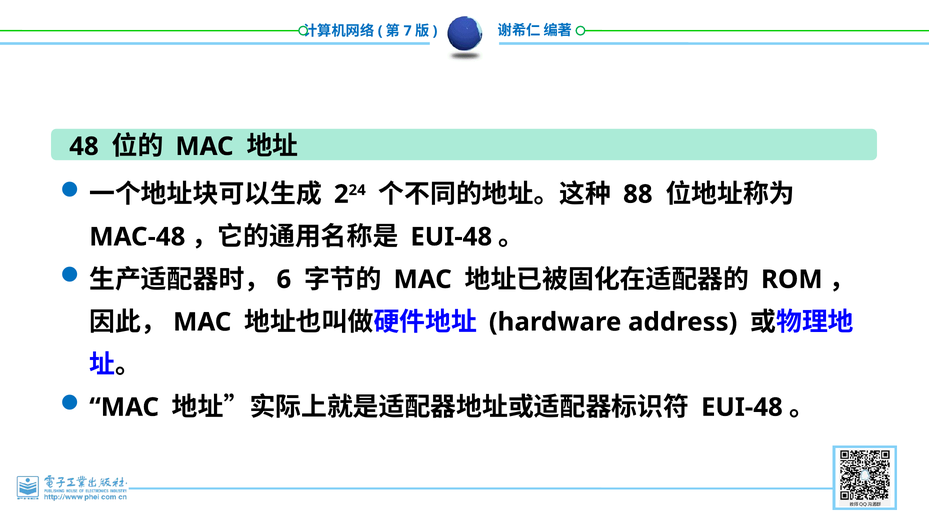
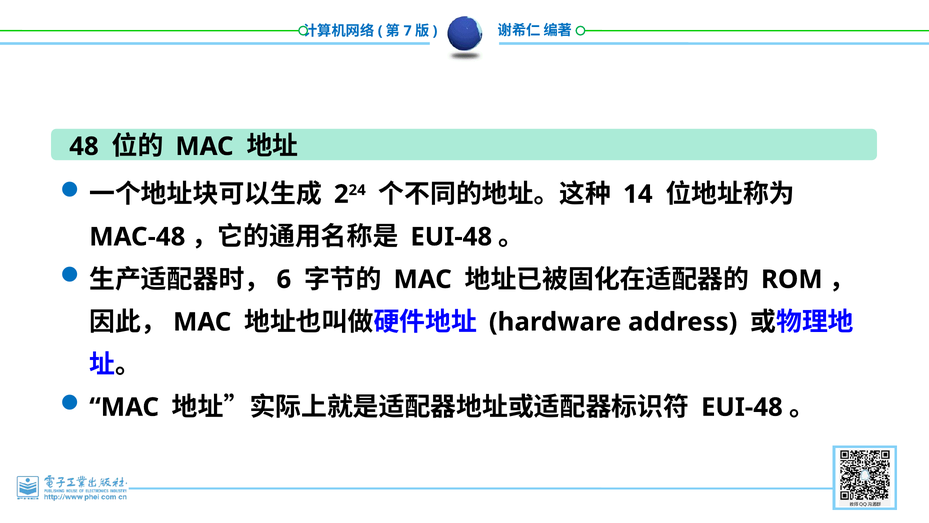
88: 88 -> 14 (638, 194)
